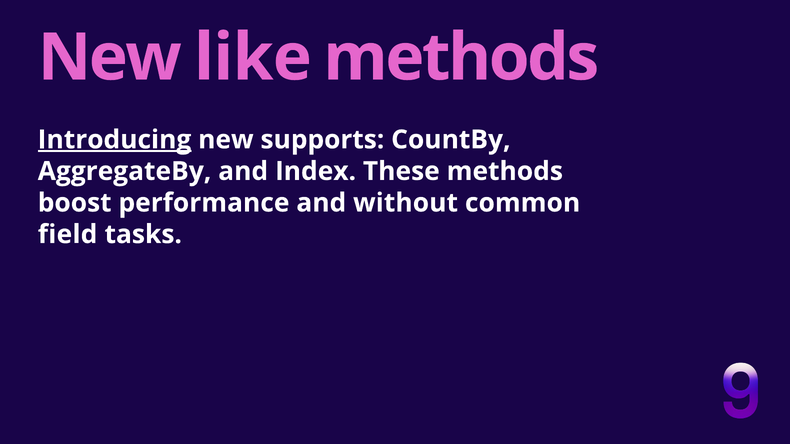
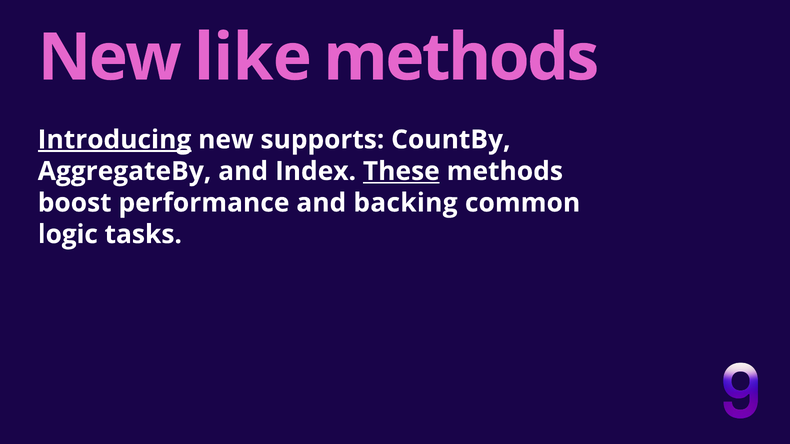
These underline: none -> present (401, 171)
without: without -> backing (405, 203)
field: field -> logic (68, 235)
